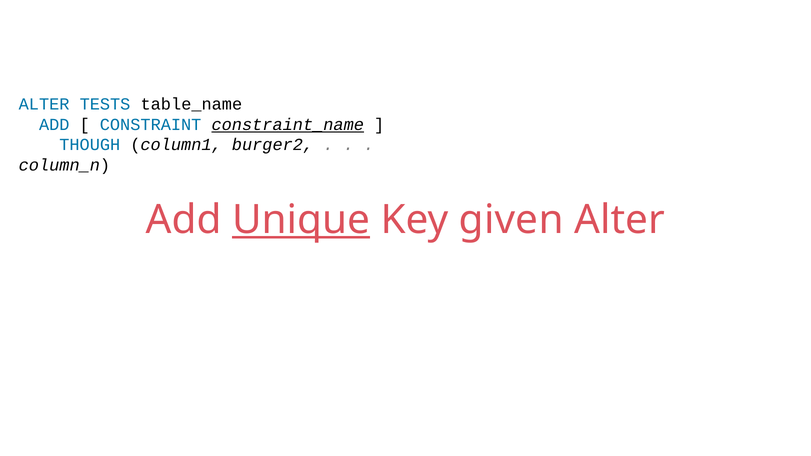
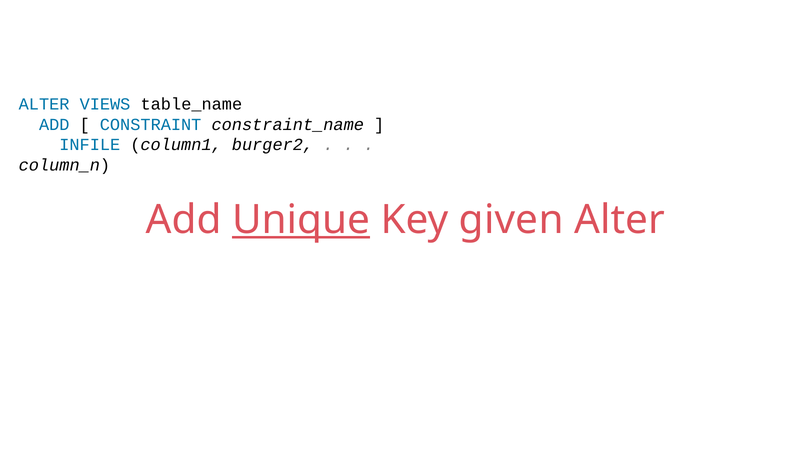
TESTS: TESTS -> VIEWS (105, 104)
constraint_name underline: present -> none (288, 125)
THOUGH: THOUGH -> INFILE (90, 145)
